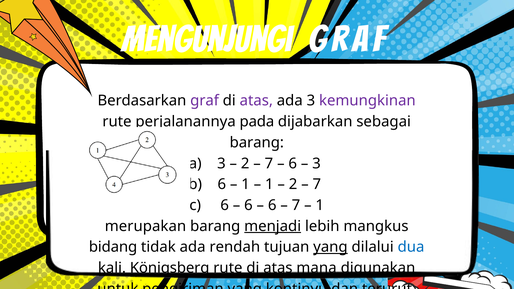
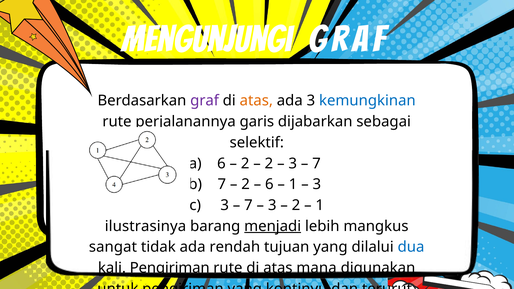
atas colour: purple -> orange (256, 101)
kemungkinan colour: purple -> blue (367, 101)
pada: pada -> garis (257, 122)
barang: barang -> selektif (257, 143)
3: 3 -> 6 (221, 164)
7: 7 -> 2 (269, 164)
6: 6 -> 3 (293, 164)
3: 3 -> 7 (316, 164)
6: 6 -> 7 (222, 184)
1: 1 -> 2 (246, 184)
1: 1 -> 6 (269, 184)
2: 2 -> 1 (293, 184)
7: 7 -> 3 (317, 184)
c 6: 6 -> 3 (225, 205)
6: 6 -> 7 (248, 205)
6: 6 -> 3 (272, 205)
7: 7 -> 2 (296, 205)
merupakan: merupakan -> ilustrasinya (145, 226)
bidang: bidang -> sangat (113, 247)
yang underline: present -> none (330, 247)
kali Königsberg: Königsberg -> Pengiriman (170, 268)
